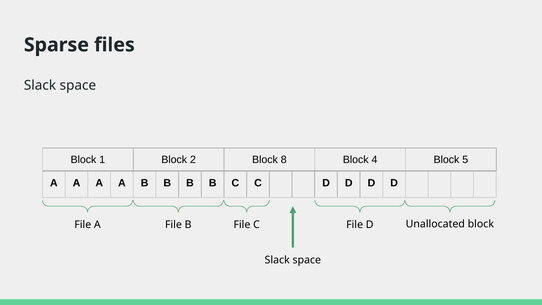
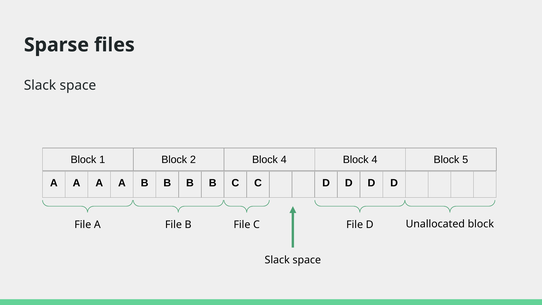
2 Block 8: 8 -> 4 (284, 159)
